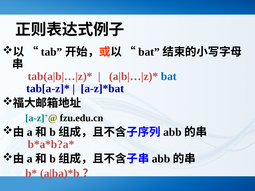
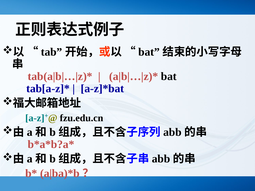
bat colour: blue -> black (169, 76)
